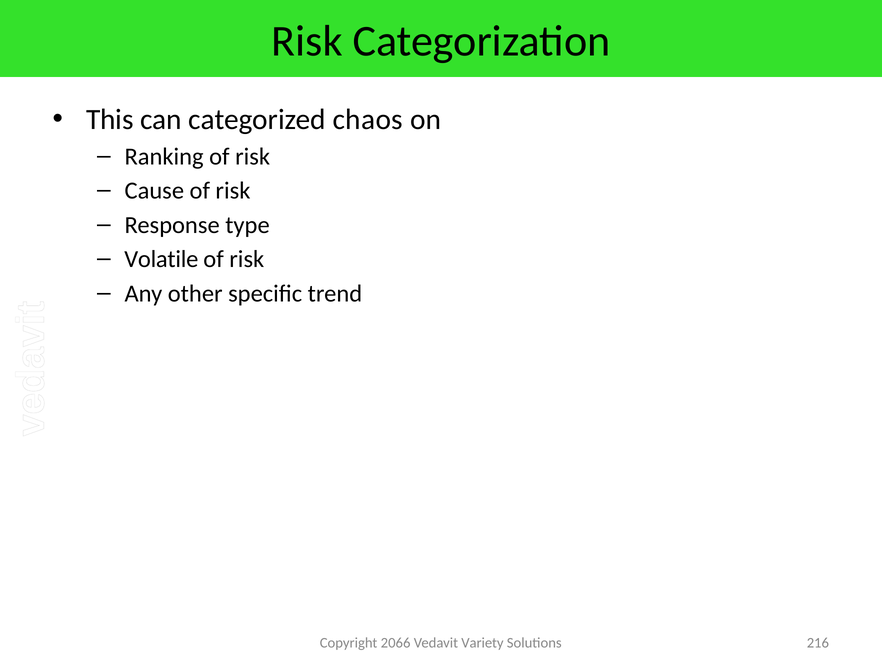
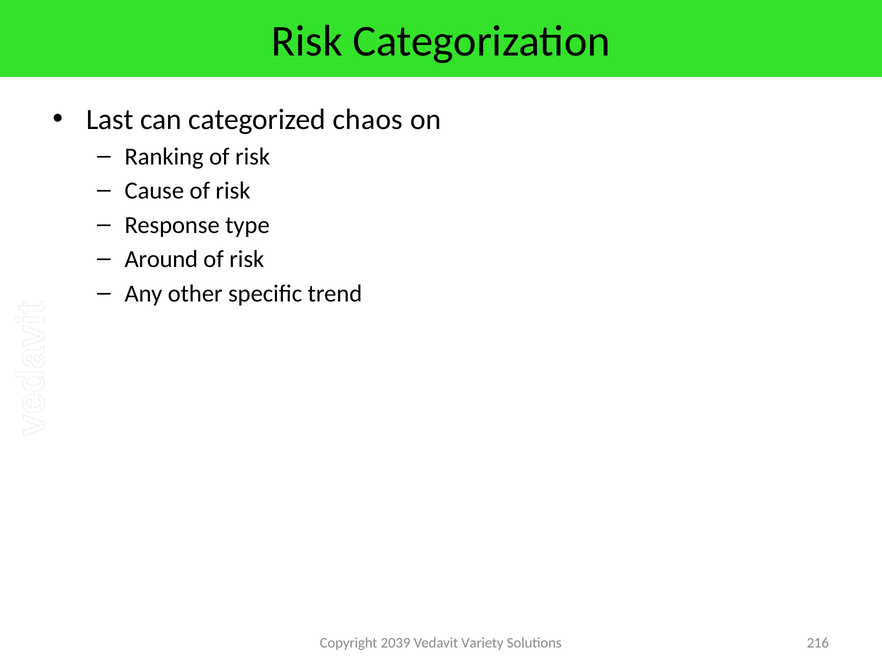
This: This -> Last (110, 120)
Volatile: Volatile -> Around (161, 259)
2066: 2066 -> 2039 (396, 644)
